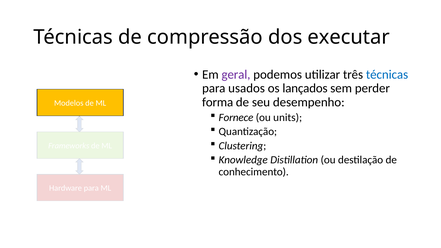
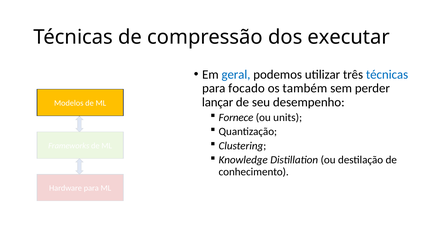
geral colour: purple -> blue (236, 75)
usados: usados -> focado (247, 88)
lançados: lançados -> também (305, 88)
forma: forma -> lançar (218, 102)
